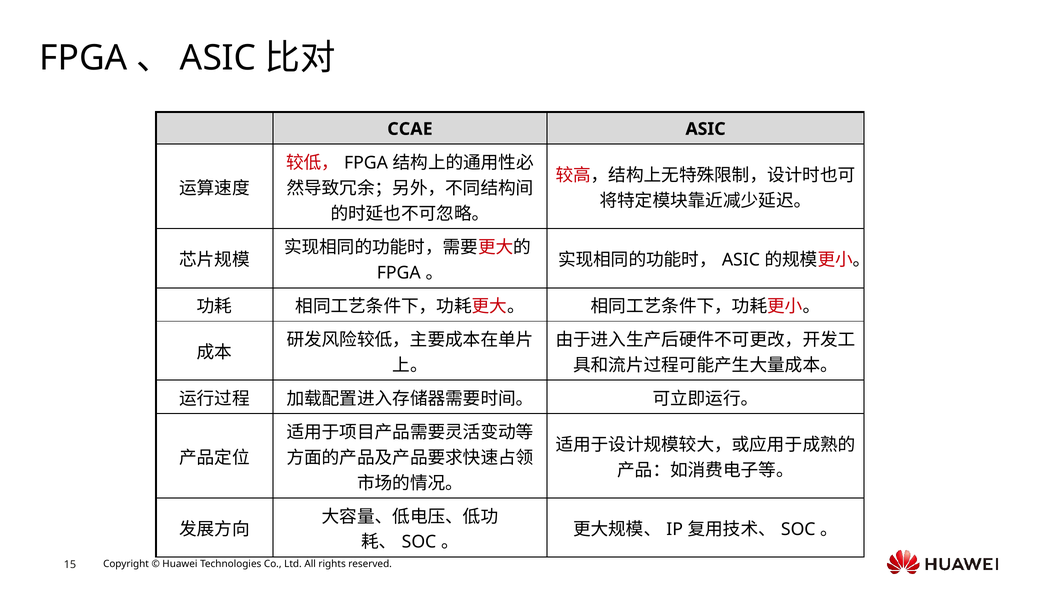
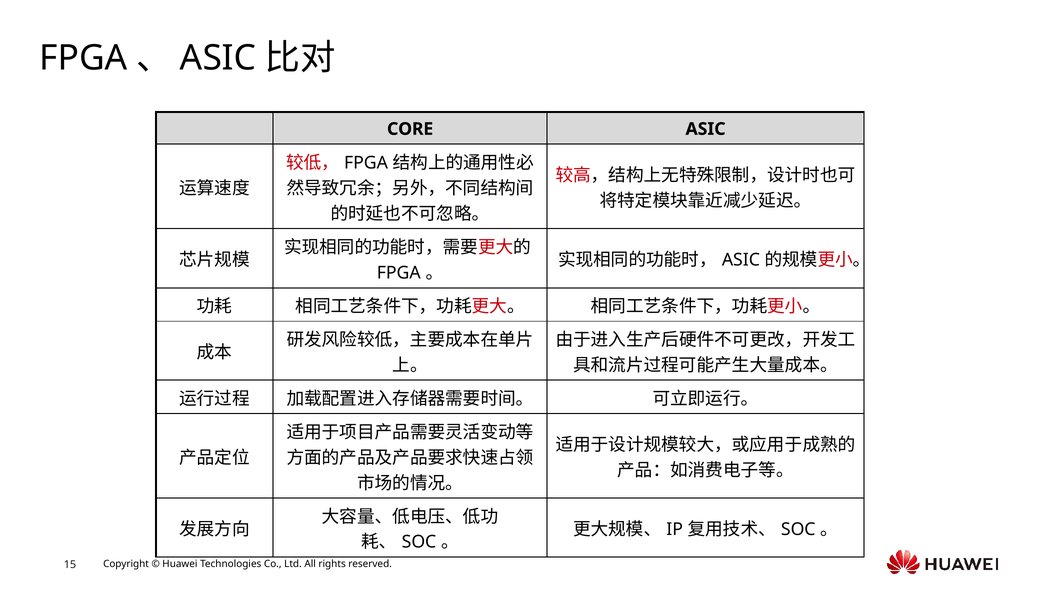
CCAE: CCAE -> CORE (410, 129)
